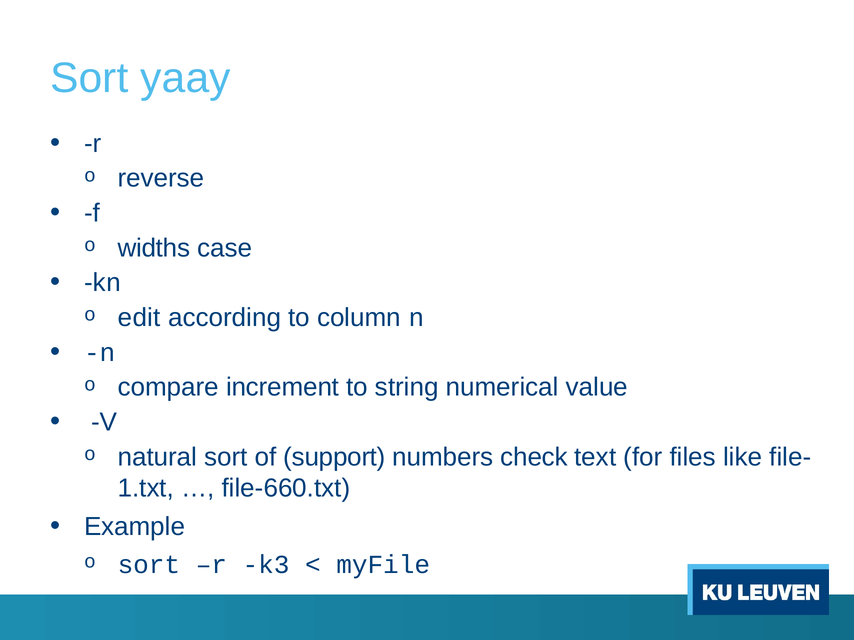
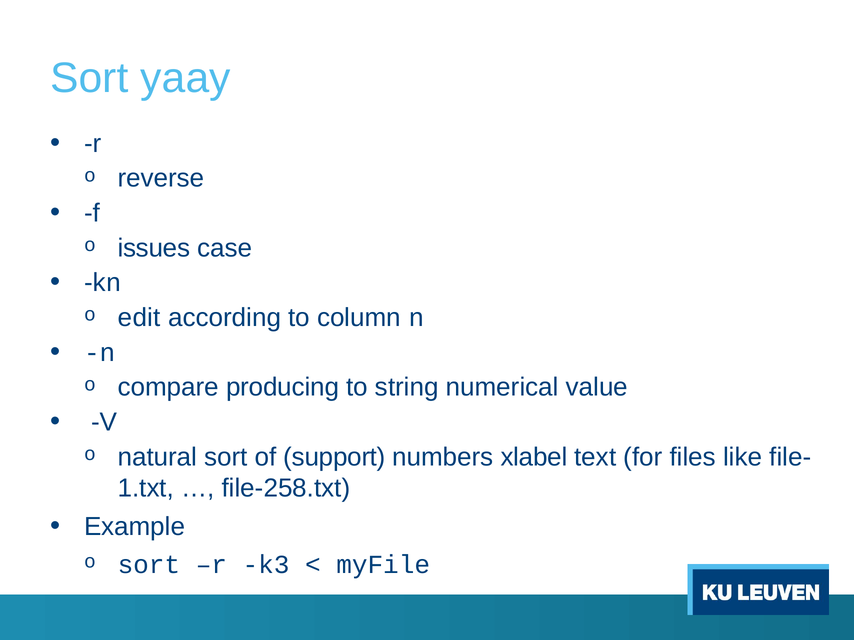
widths: widths -> issues (154, 248)
increment: increment -> producing (283, 388)
check: check -> xlabel (534, 457)
file-660.txt: file-660.txt -> file-258.txt (286, 489)
